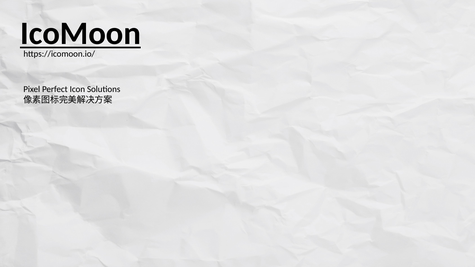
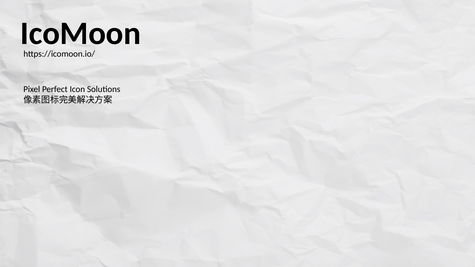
IcoMoon underline: present -> none (80, 33)
